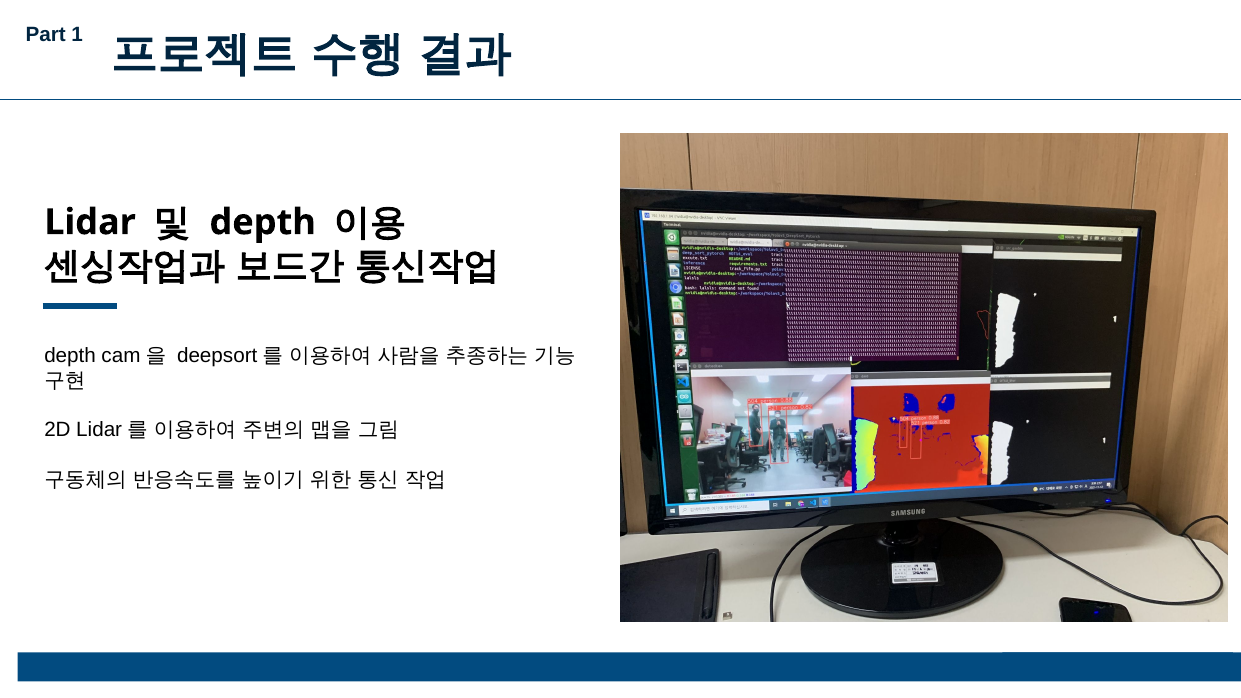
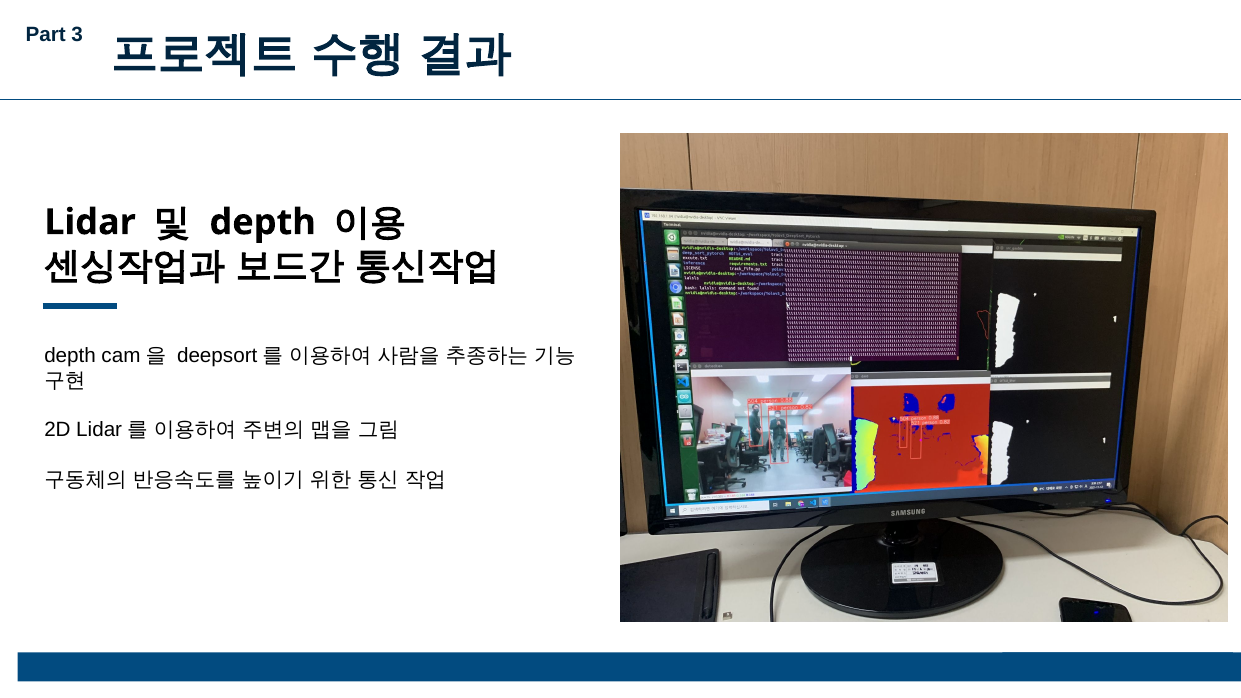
1: 1 -> 3 (77, 35)
